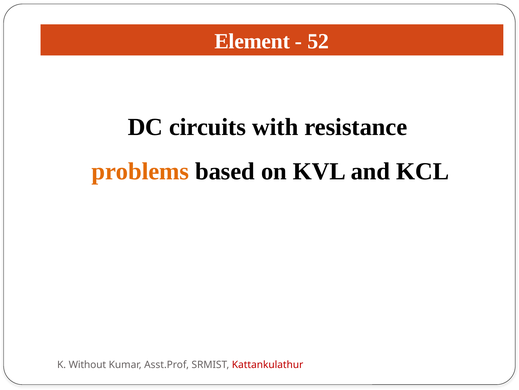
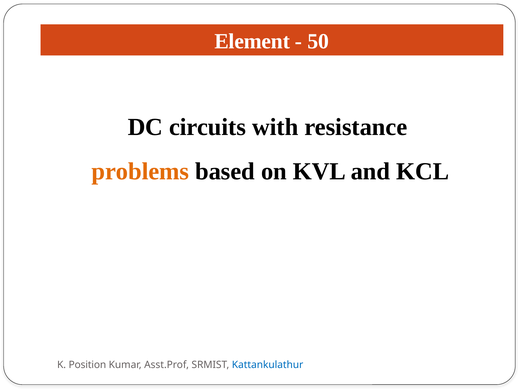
52: 52 -> 50 (318, 41)
Without: Without -> Position (87, 364)
Kattankulathur colour: red -> blue (268, 364)
